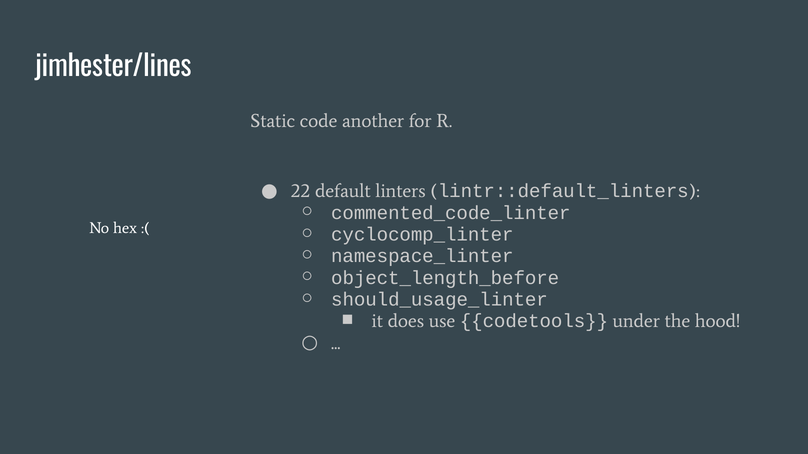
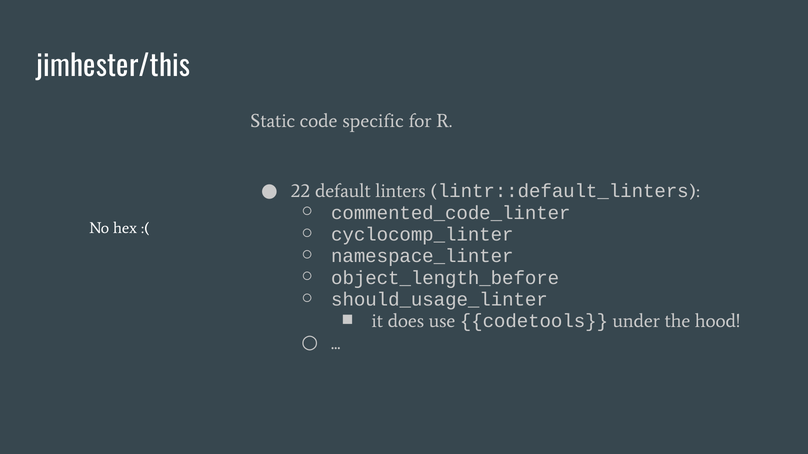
jimhester/lines: jimhester/lines -> jimhester/this (113, 67)
another: another -> specific (373, 121)
